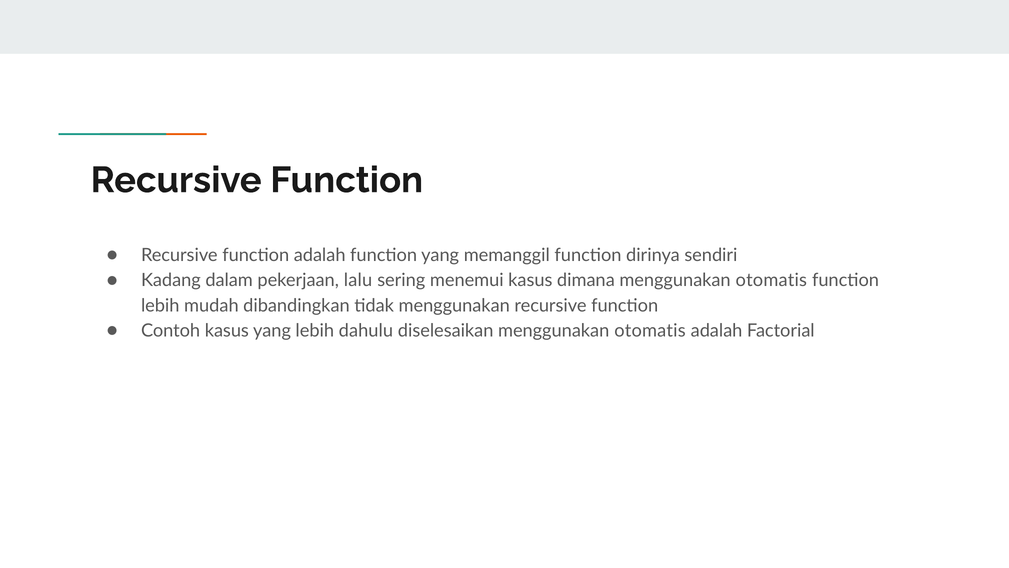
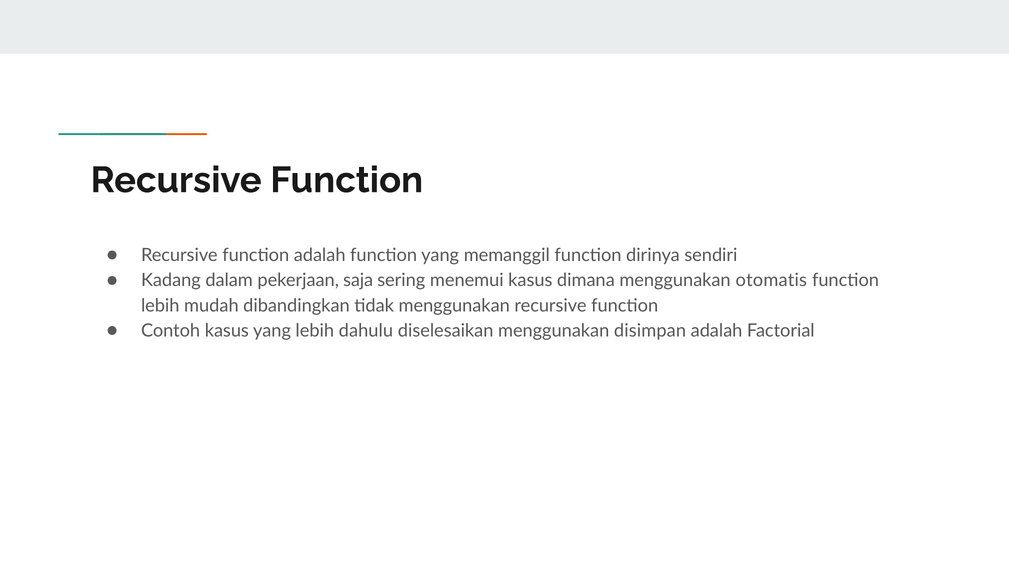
lalu: lalu -> saja (358, 280)
diselesaikan menggunakan otomatis: otomatis -> disimpan (650, 330)
